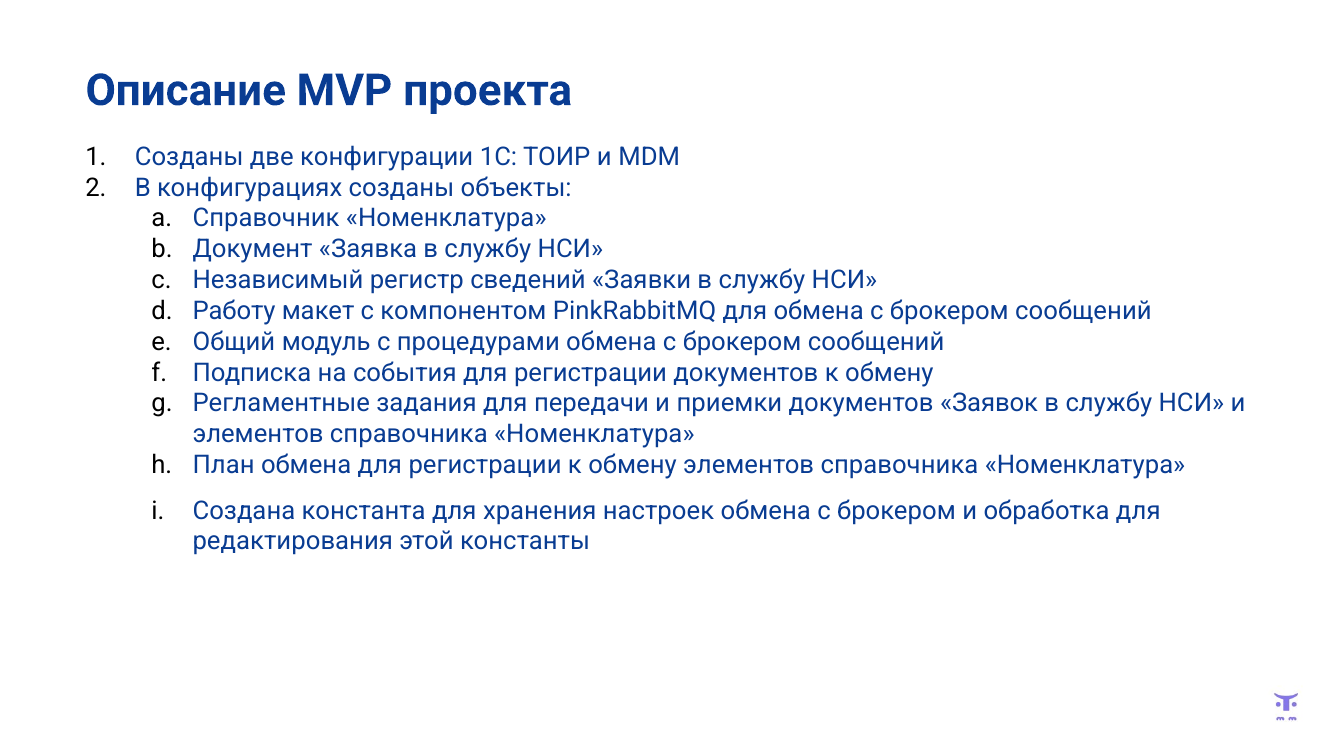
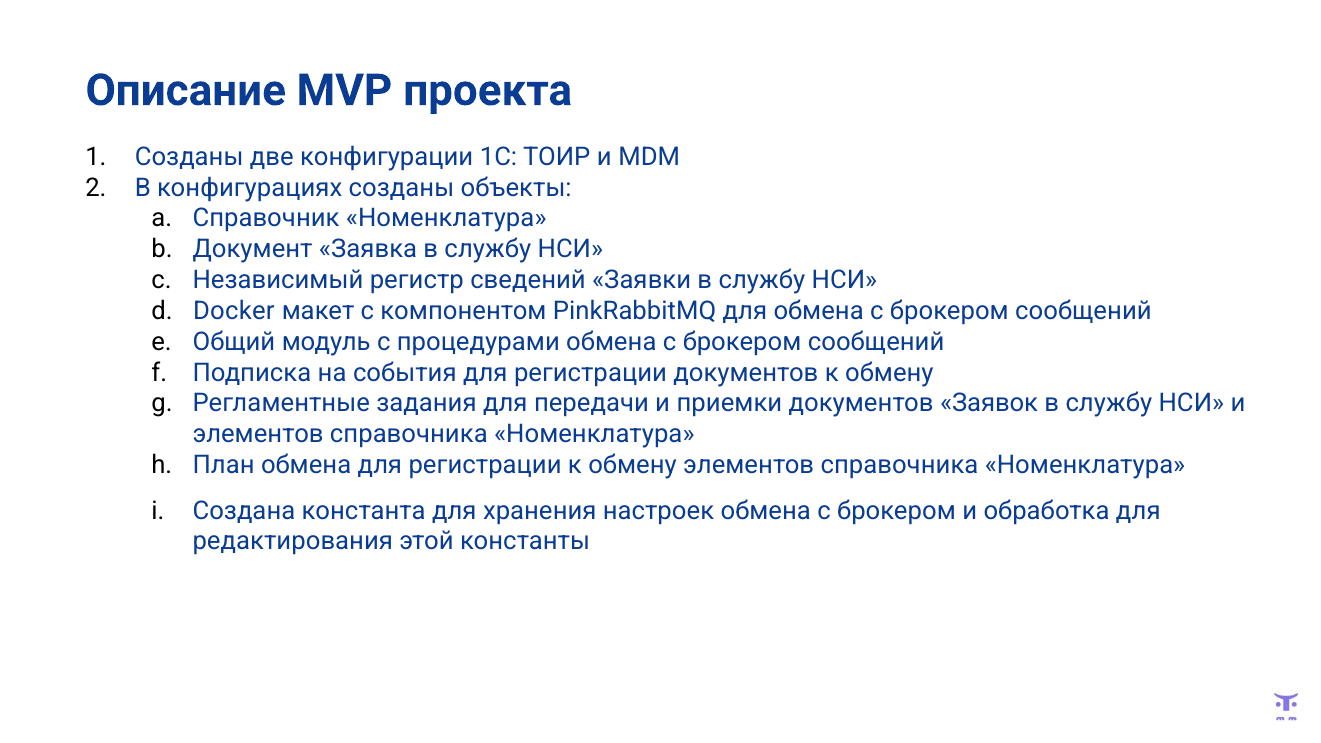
Работу: Работу -> Docker (234, 311)
